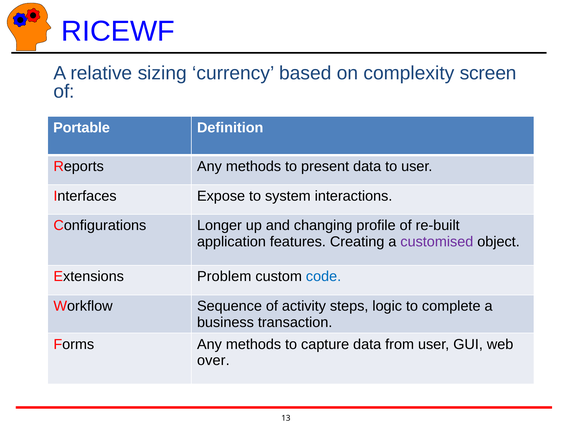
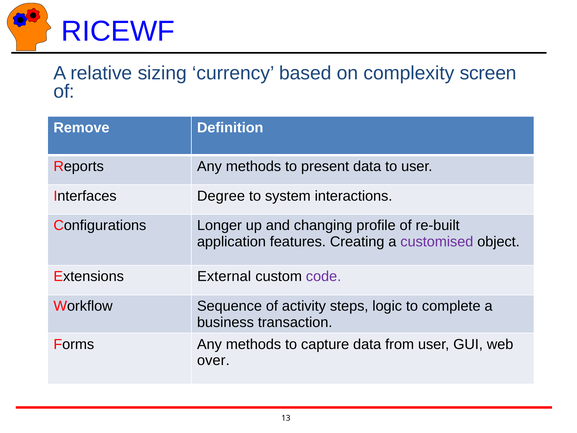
Portable: Portable -> Remove (81, 128)
Expose: Expose -> Degree (221, 196)
Problem: Problem -> External (224, 276)
code colour: blue -> purple (324, 276)
